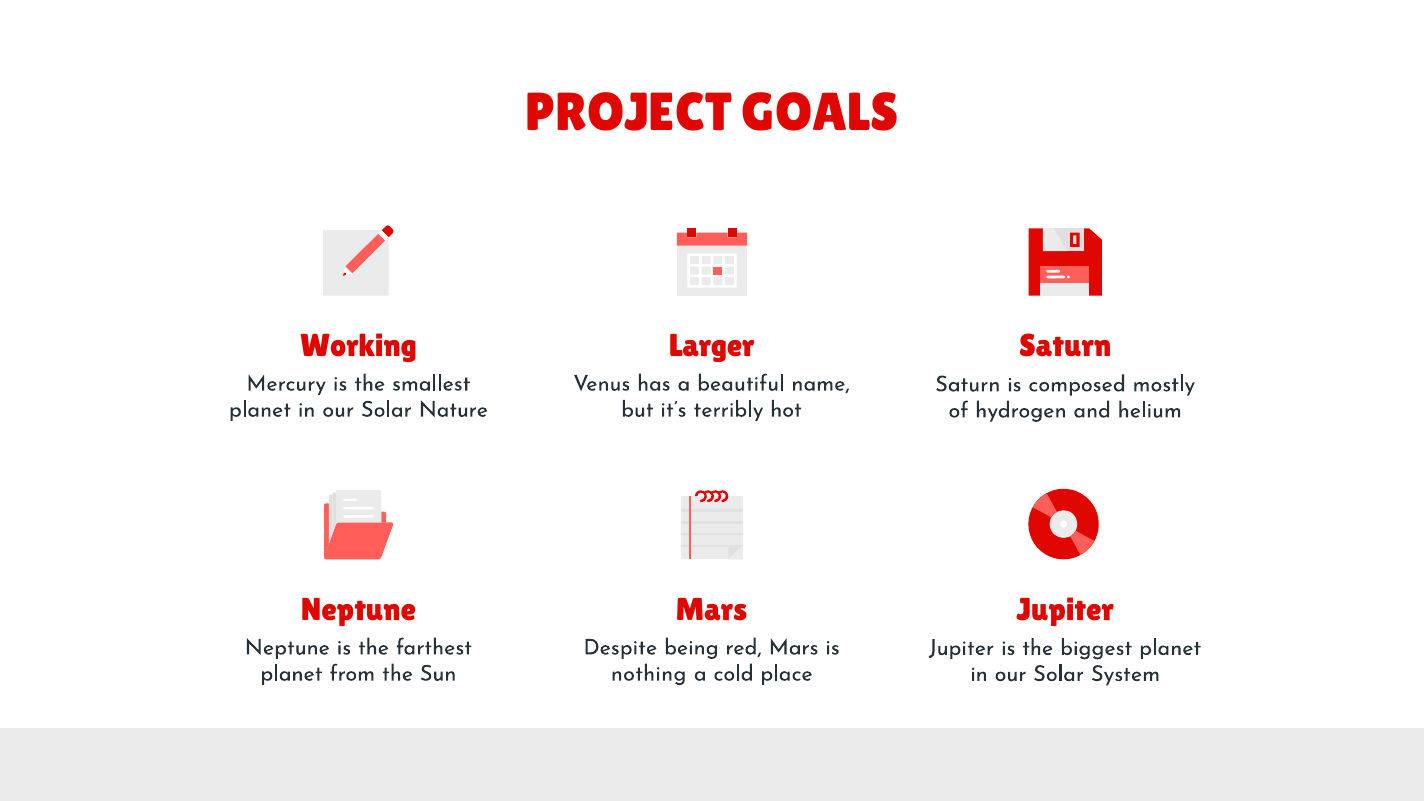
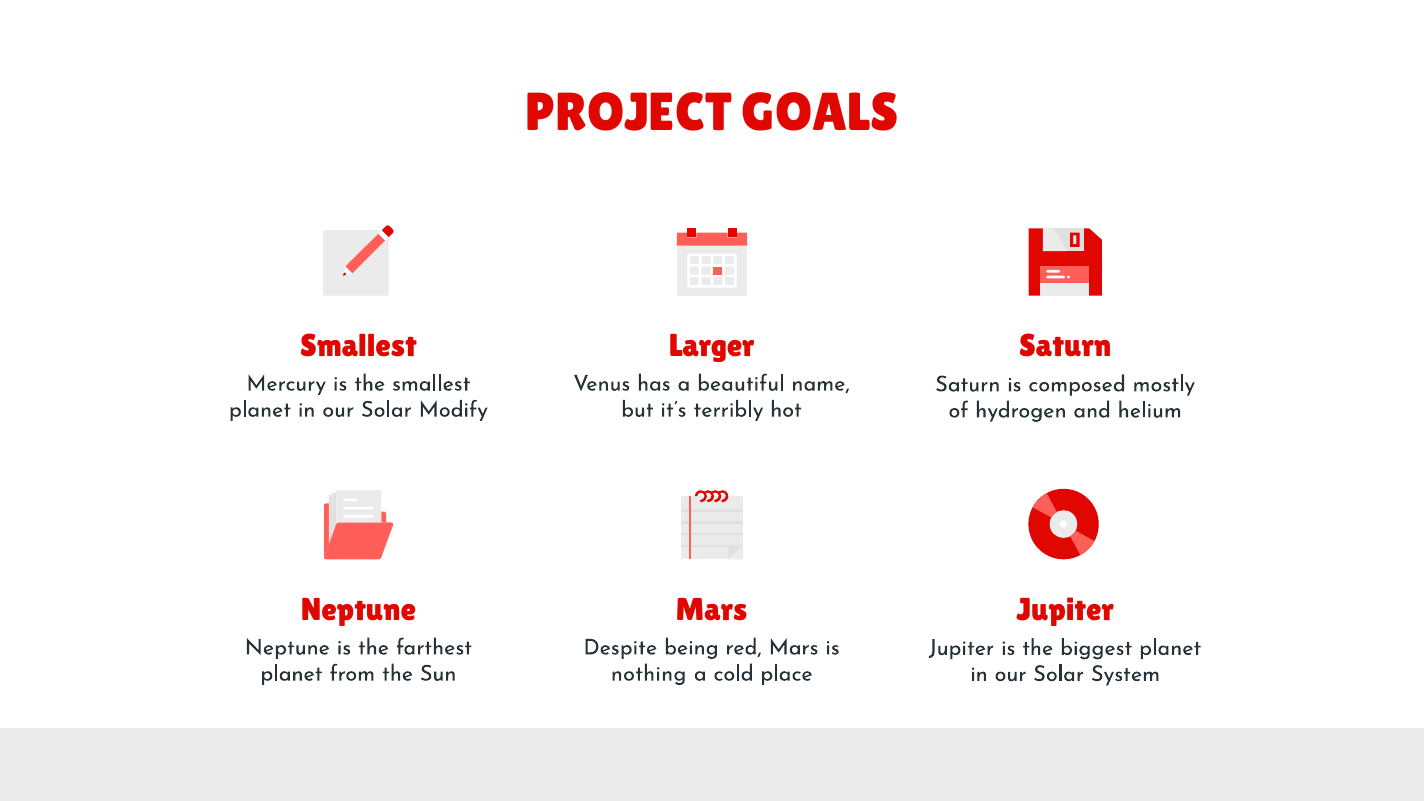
Working: Working -> Smallest (358, 346)
Nature: Nature -> Modify (453, 409)
